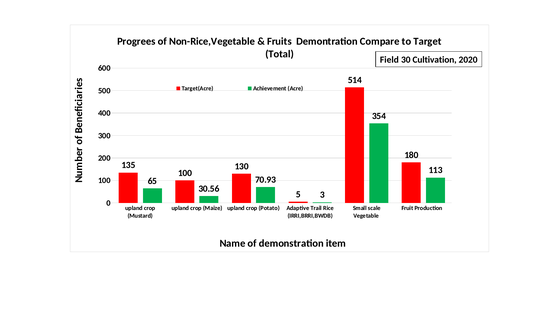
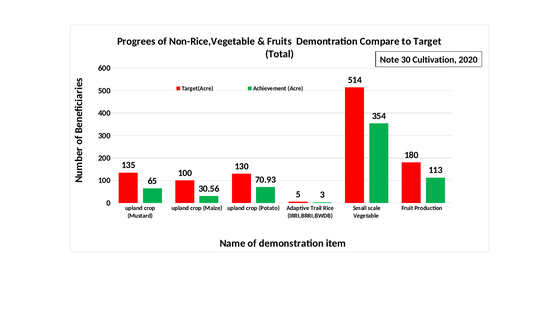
Field: Field -> Note (389, 60)
